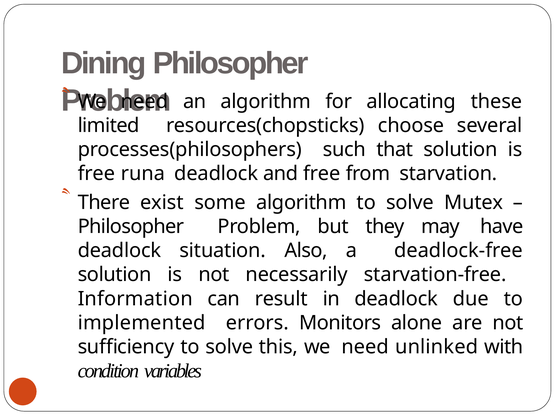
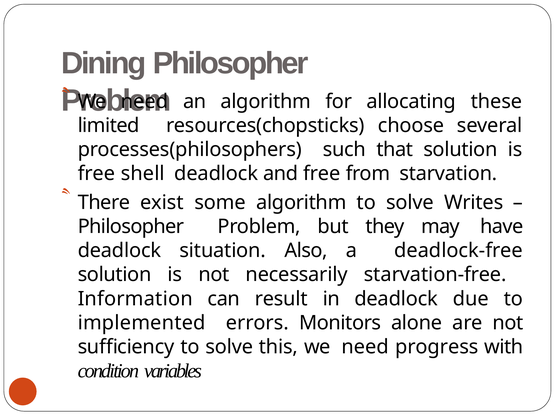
runa: runa -> shell (143, 173)
Mutex: Mutex -> Writes (474, 202)
unlinked: unlinked -> progress (437, 346)
